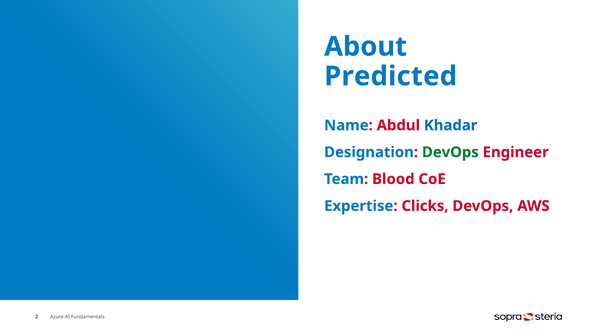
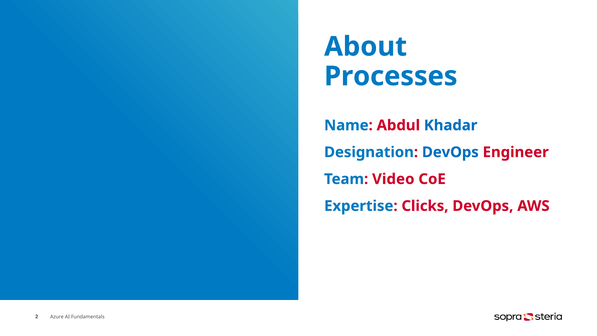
Predicted: Predicted -> Processes (391, 76)
DevOps colour: green -> blue (450, 152)
Blood: Blood -> Video (393, 179)
